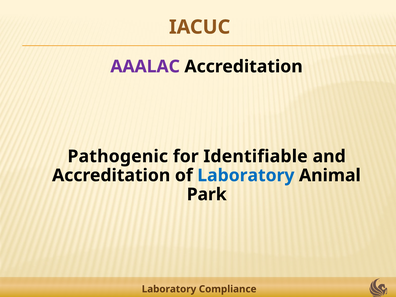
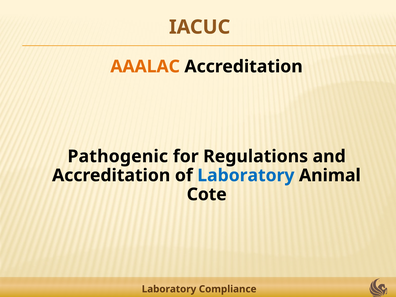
AAALAC colour: purple -> orange (145, 67)
Identifiable: Identifiable -> Regulations (256, 156)
Park: Park -> Cote (207, 194)
